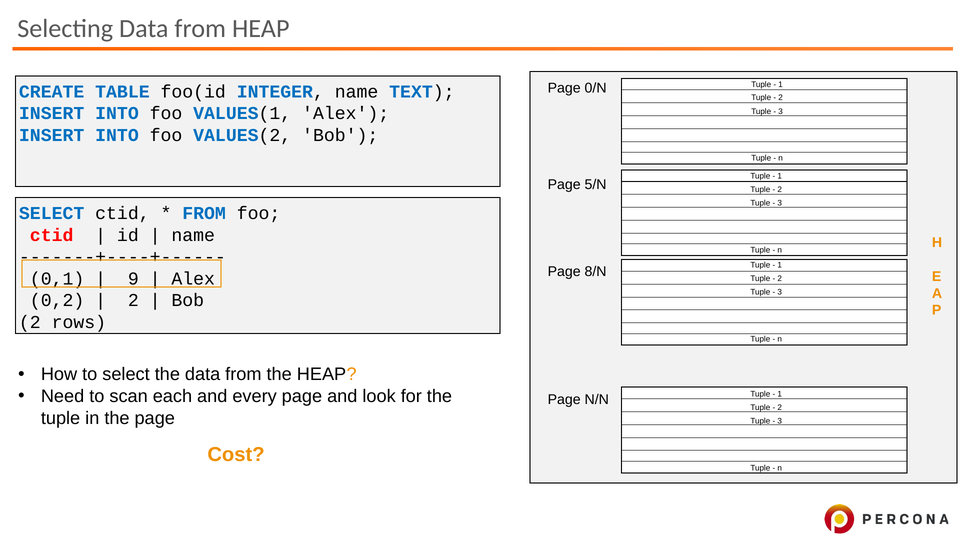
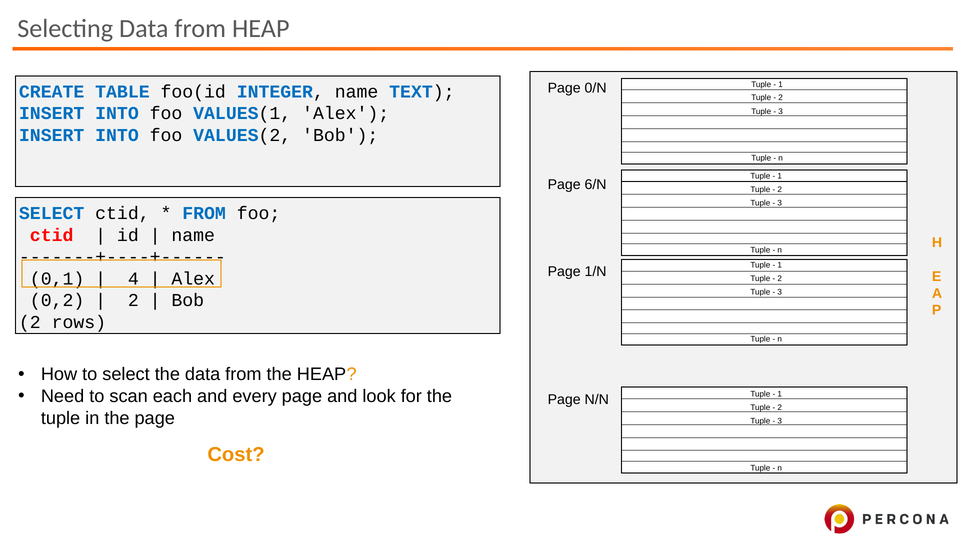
5/N: 5/N -> 6/N (596, 185)
8/N: 8/N -> 1/N (596, 272)
9: 9 -> 4 (133, 279)
